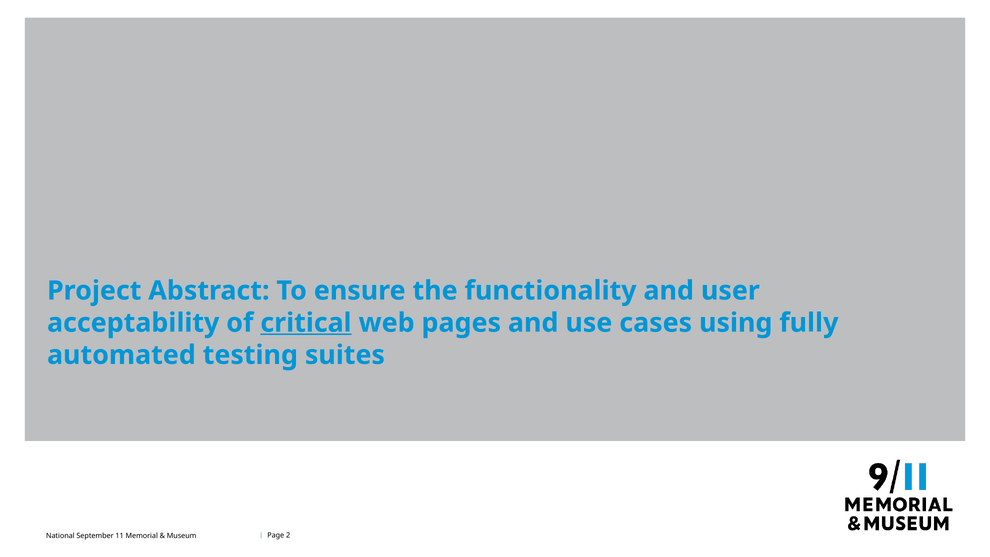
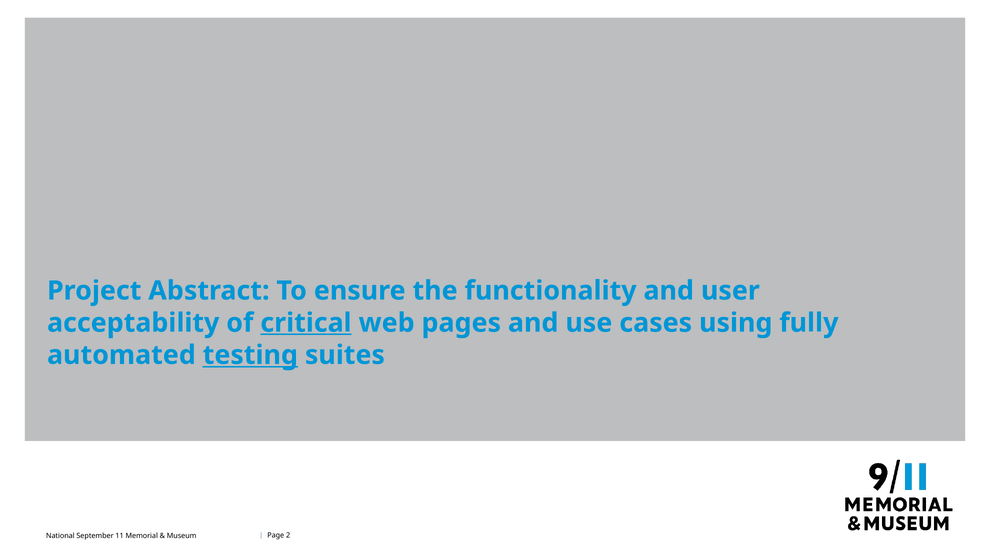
testing underline: none -> present (250, 355)
